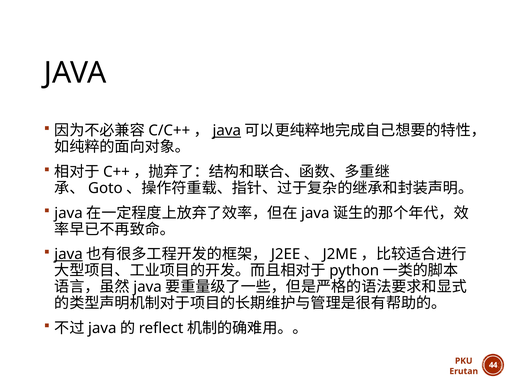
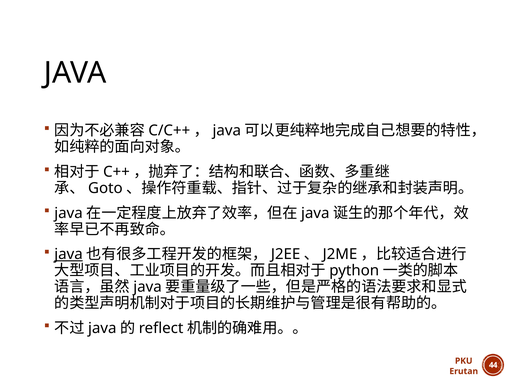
java underline: present -> none (227, 131)
